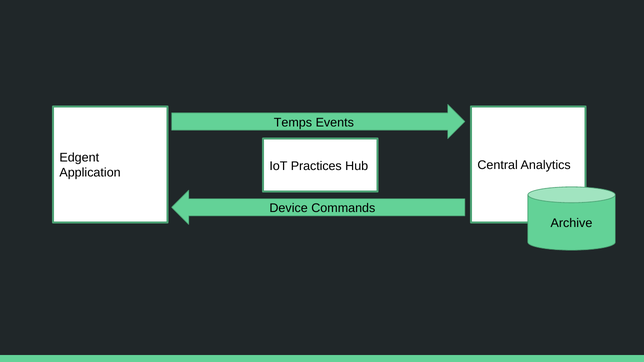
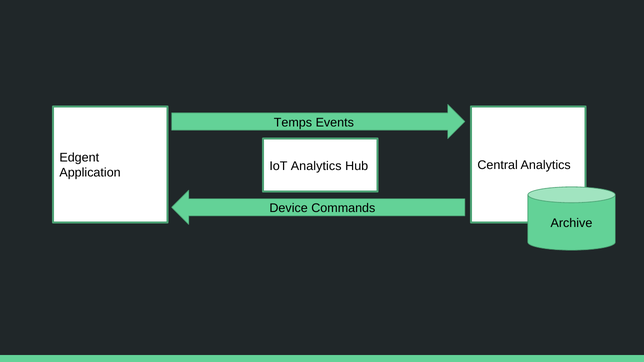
IoT Practices: Practices -> Analytics (316, 166)
